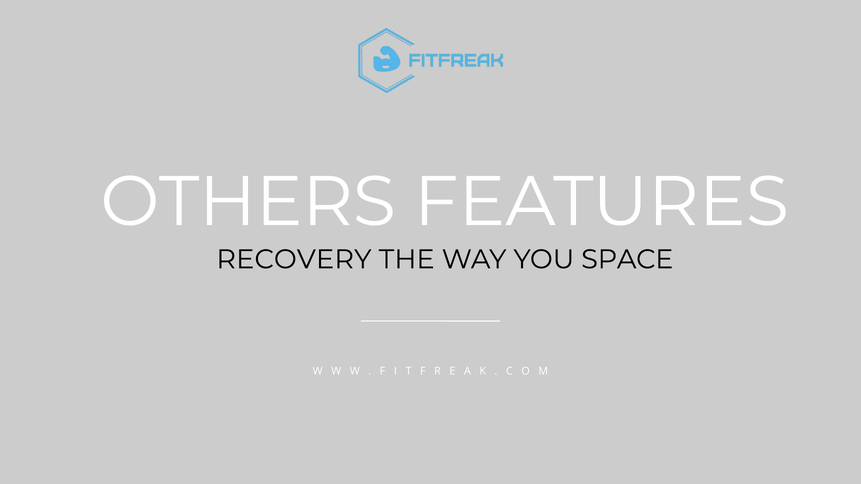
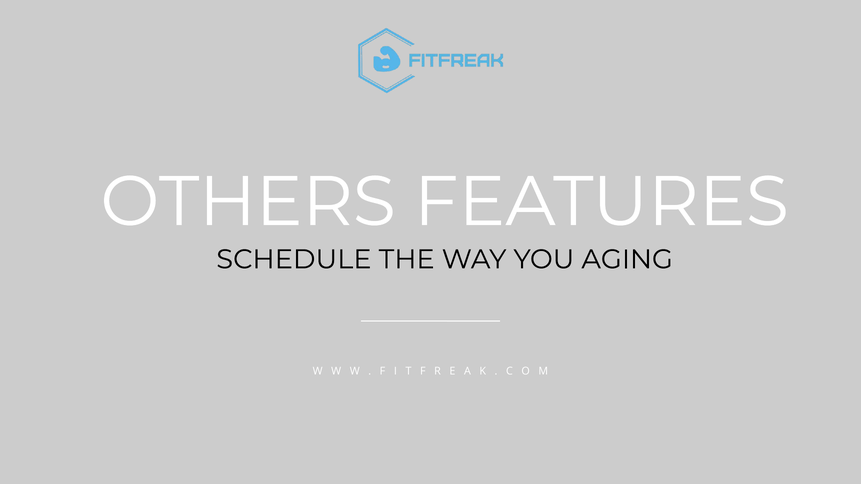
RECOVERY: RECOVERY -> SCHEDULE (294, 260)
SPACE: SPACE -> AGING (627, 260)
